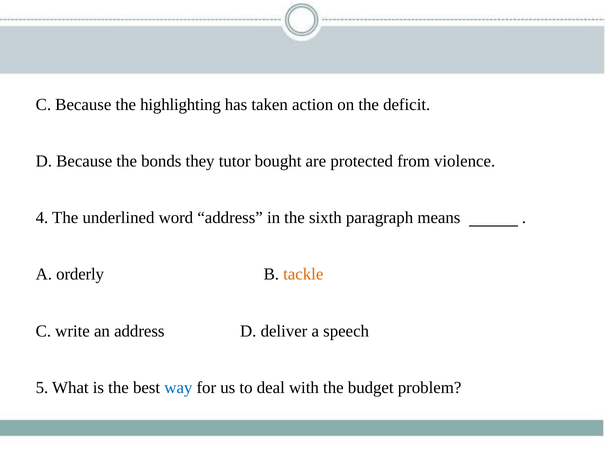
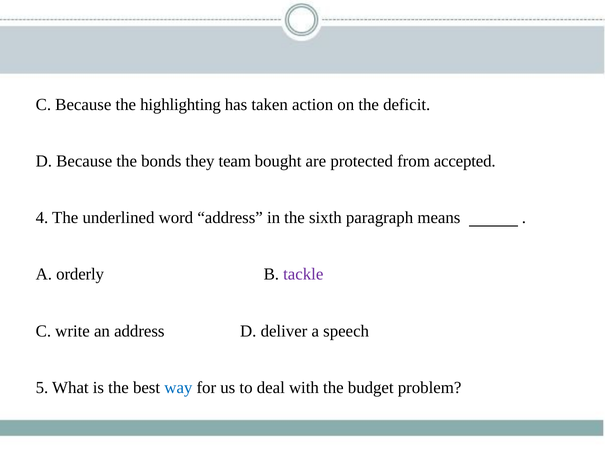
tutor: tutor -> team (235, 161)
violence: violence -> accepted (465, 161)
tackle colour: orange -> purple (303, 275)
